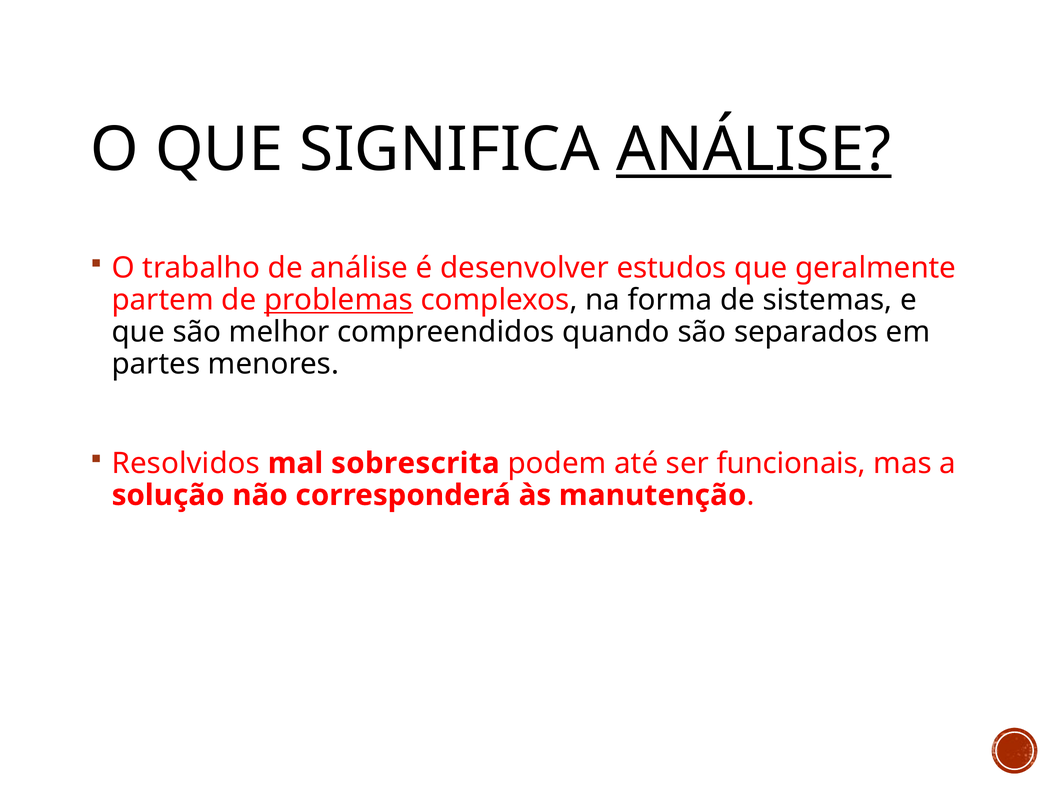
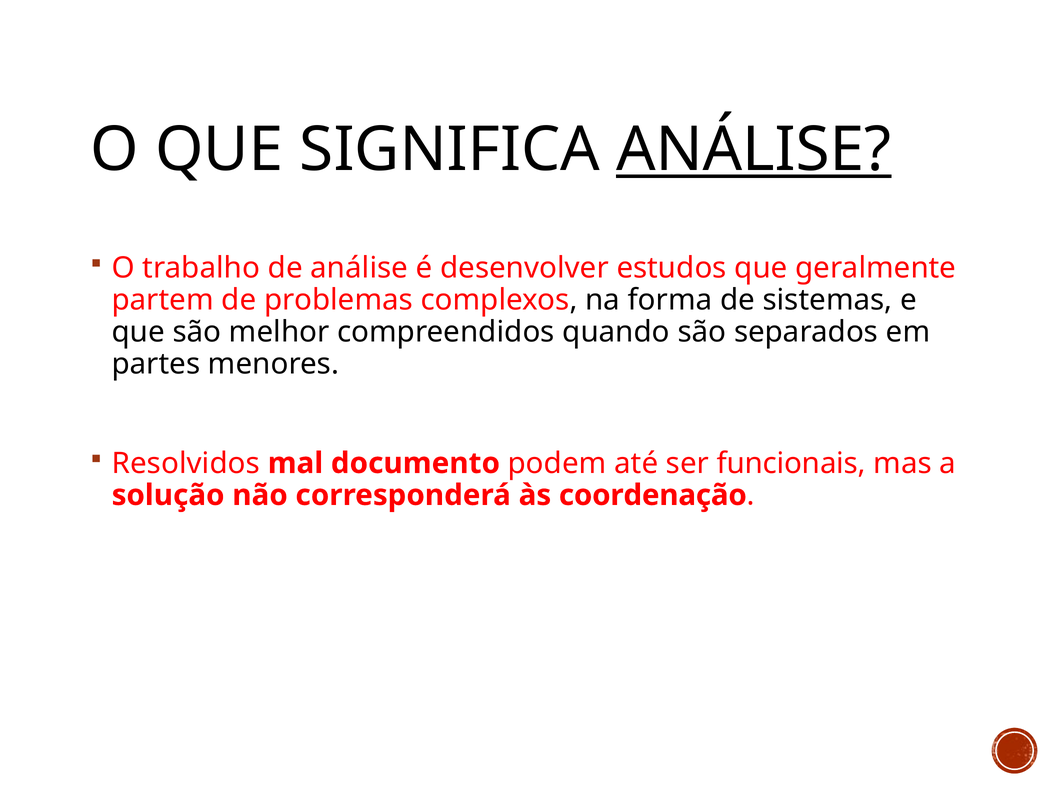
problemas underline: present -> none (338, 300)
sobrescrita: sobrescrita -> documento (415, 463)
manutenção: manutenção -> coordenação (653, 495)
